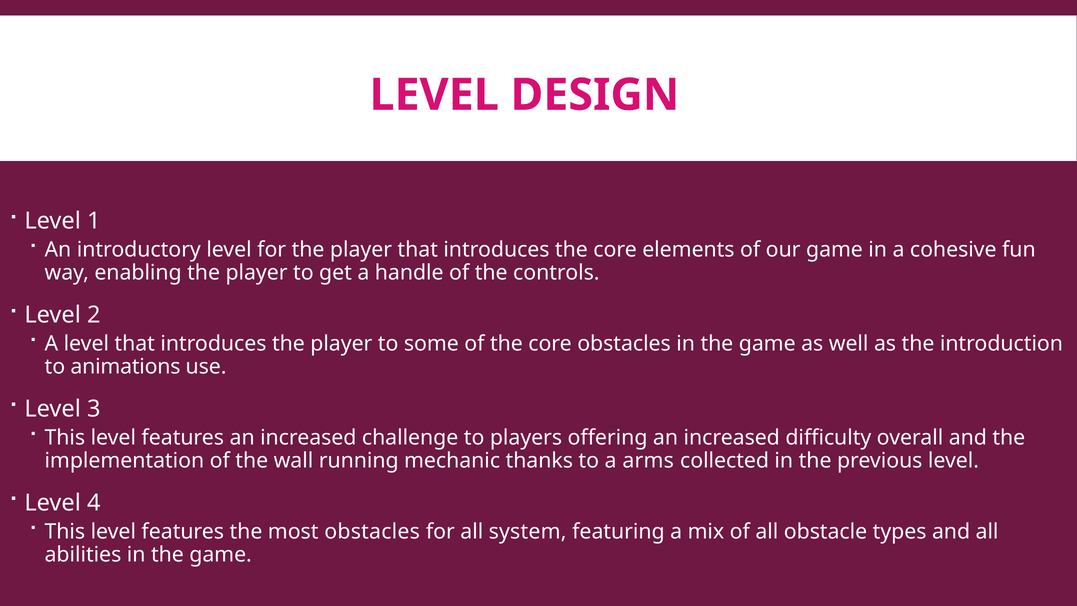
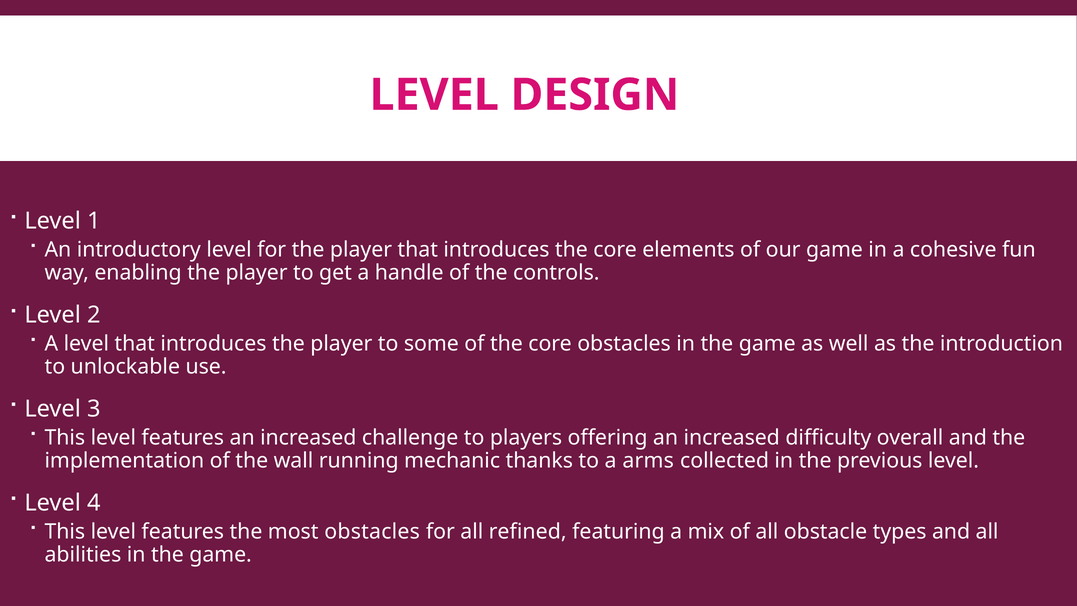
animations: animations -> unlockable (125, 366)
system: system -> refined (528, 531)
